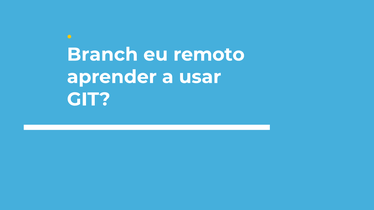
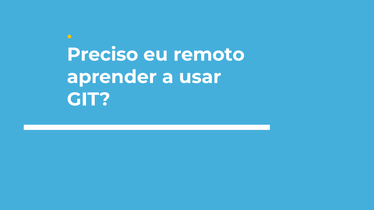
Branch: Branch -> Preciso (103, 55)
